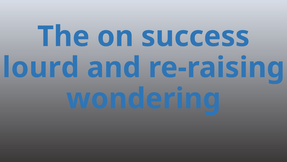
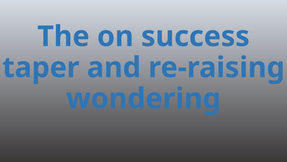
lourd: lourd -> taper (41, 67)
